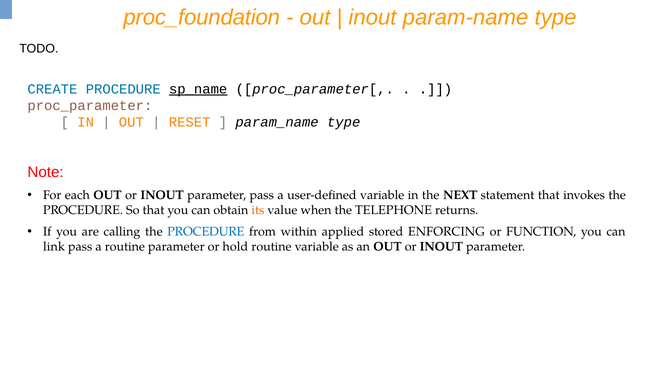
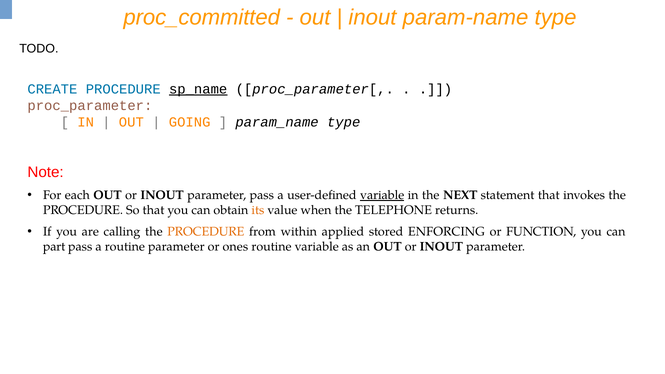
proc_foundation: proc_foundation -> proc_committed (202, 17)
RESET: RESET -> GOING (190, 122)
variable underline: none -> present (382, 195)
PROCEDURE colour: blue -> orange (206, 232)
link: link -> part (54, 247)
hold: hold -> ones (235, 247)
